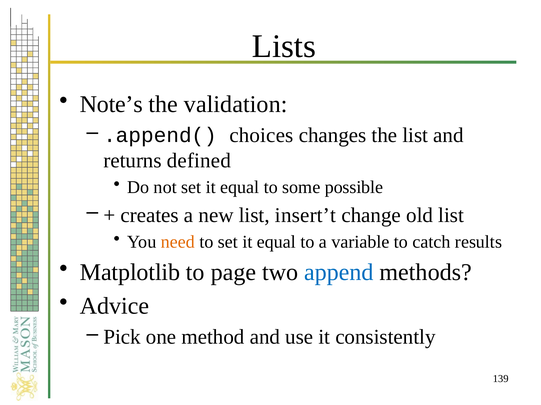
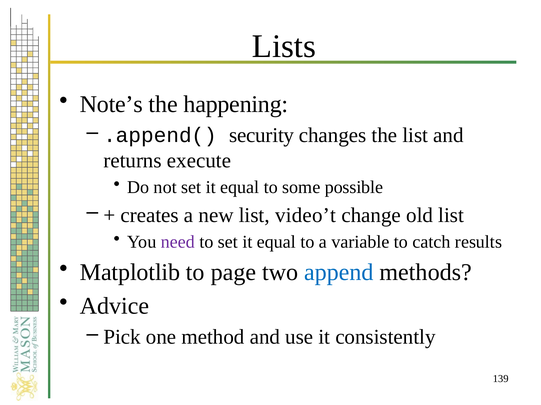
validation: validation -> happening (236, 104)
choices: choices -> security (262, 136)
defined: defined -> execute (199, 161)
insert’t: insert’t -> video’t (305, 216)
need colour: orange -> purple (178, 242)
